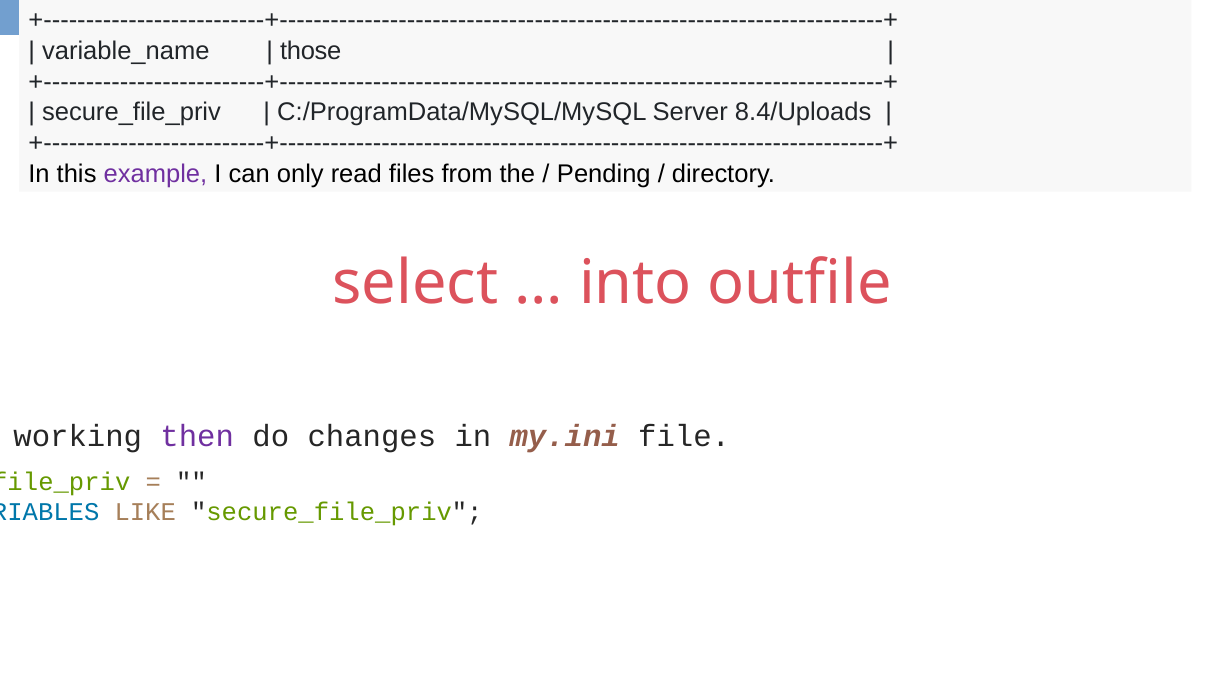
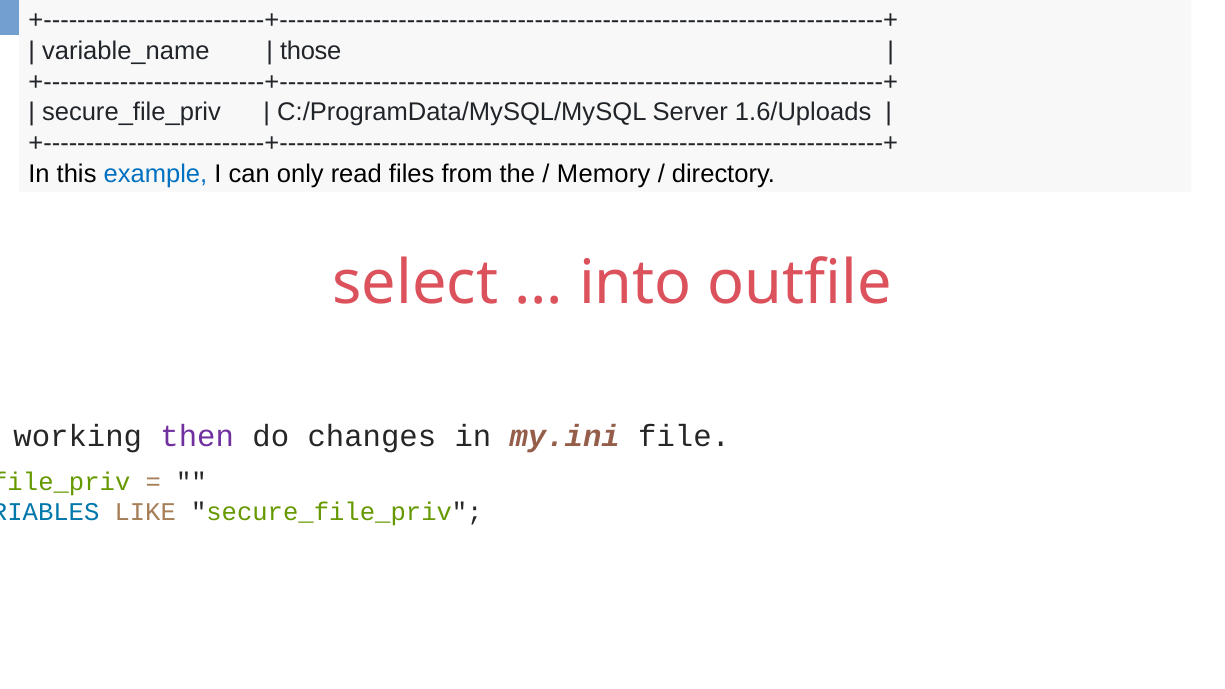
8.4/Uploads: 8.4/Uploads -> 1.6/Uploads (803, 112)
example colour: purple -> blue (155, 174)
Pending: Pending -> Memory (604, 174)
